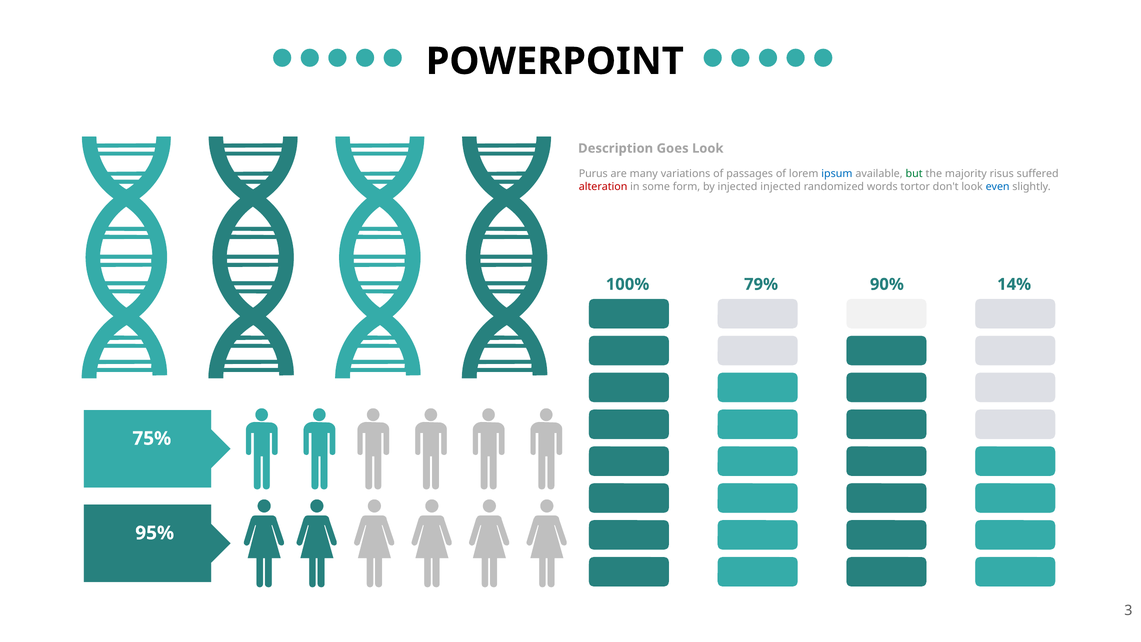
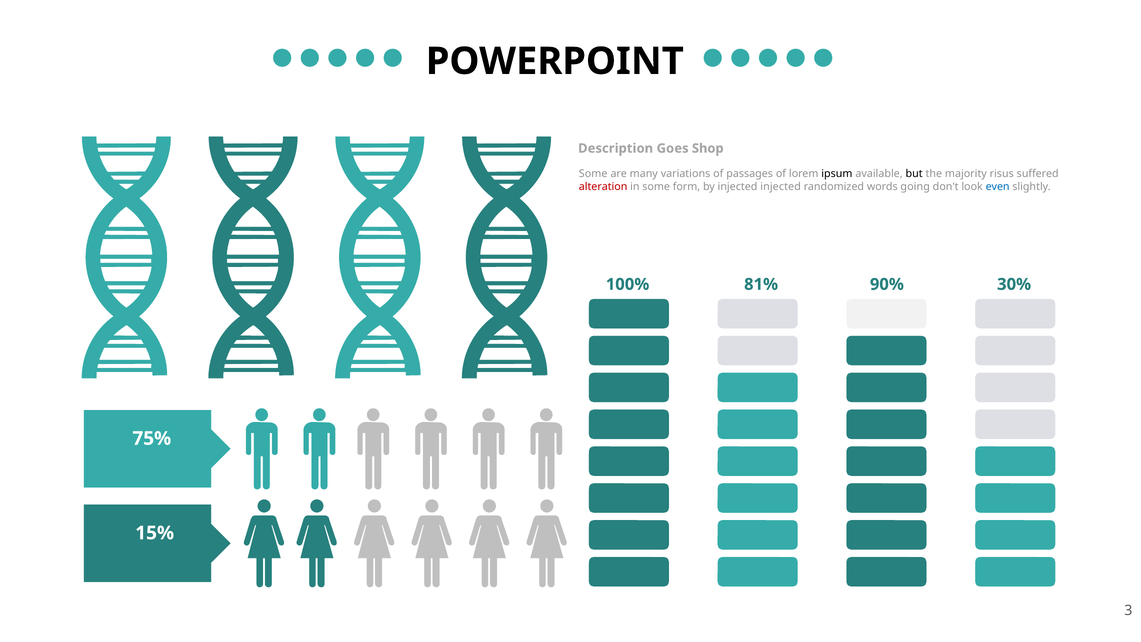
Goes Look: Look -> Shop (708, 148)
Purus: Purus -> Some (593, 174)
ipsum colour: blue -> black (837, 174)
but colour: green -> black (914, 174)
tortor: tortor -> going (915, 186)
79%: 79% -> 81% (761, 284)
14%: 14% -> 30% (1014, 284)
95%: 95% -> 15% (155, 533)
